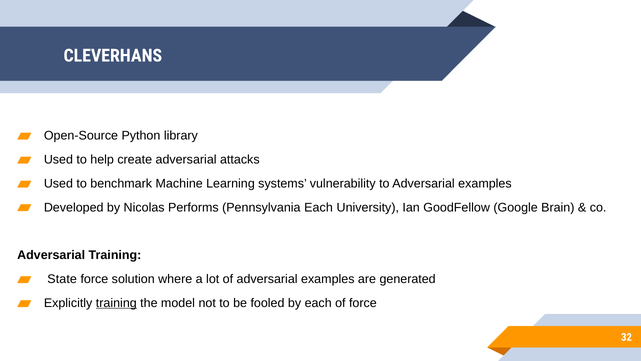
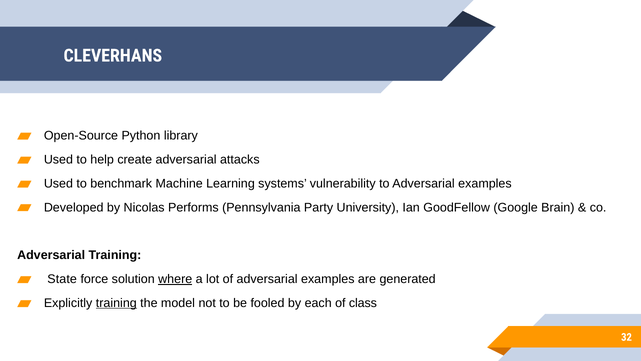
Pennsylvania Each: Each -> Party (319, 207)
where underline: none -> present (175, 279)
of force: force -> class (363, 303)
